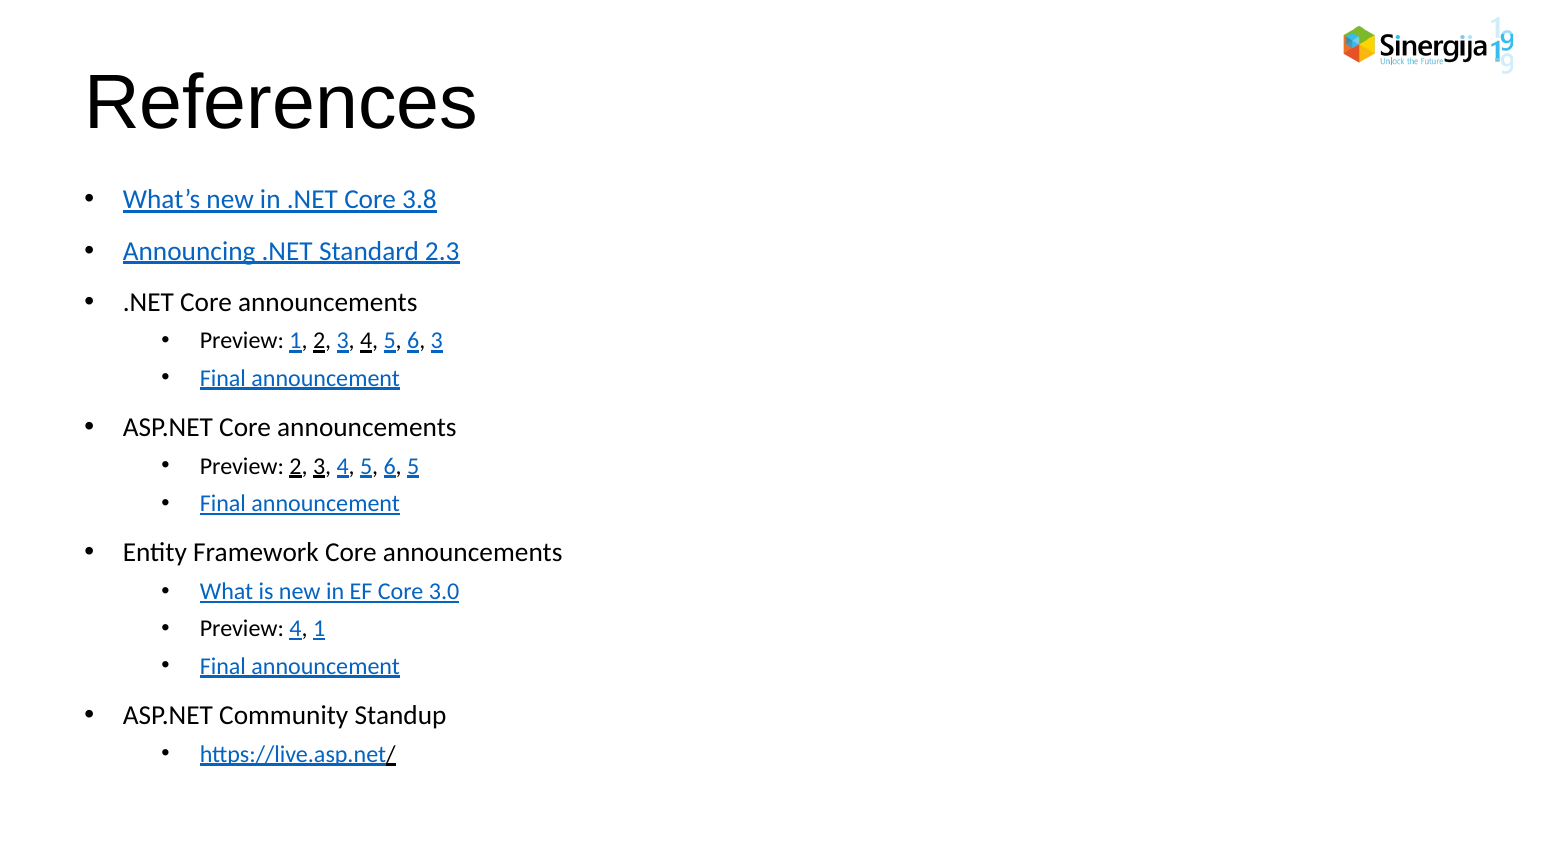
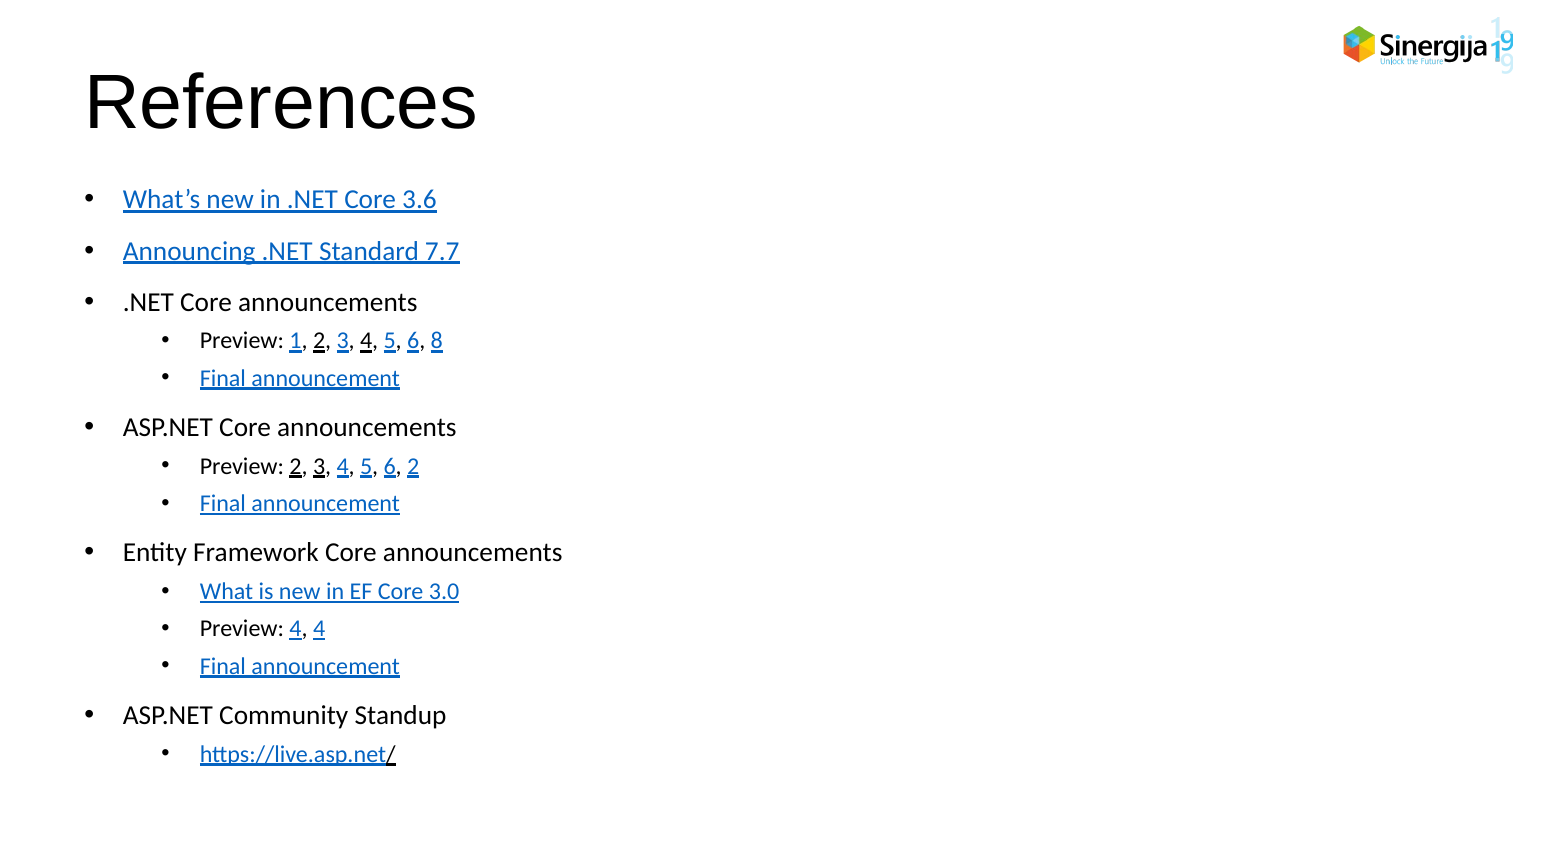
3.8: 3.8 -> 3.6 (419, 200)
2.3: 2.3 -> 7.7 (442, 251)
6 3: 3 -> 8 (437, 341)
6 5: 5 -> 2 (413, 466)
4 1: 1 -> 4 (319, 629)
